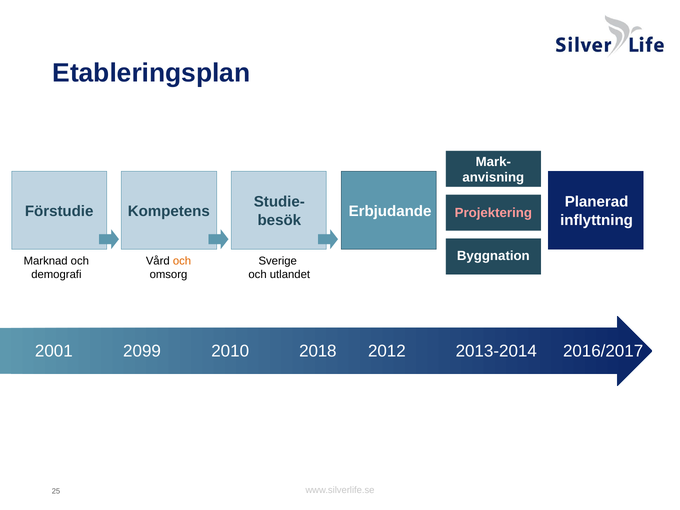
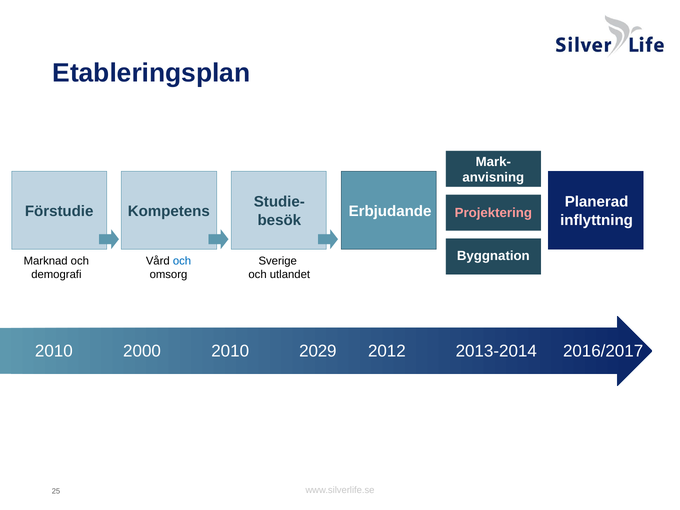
och colour: orange -> blue (182, 261)
2001: 2001 -> 2010 (54, 351)
2099: 2099 -> 2000 (142, 351)
2018: 2018 -> 2029 (318, 351)
